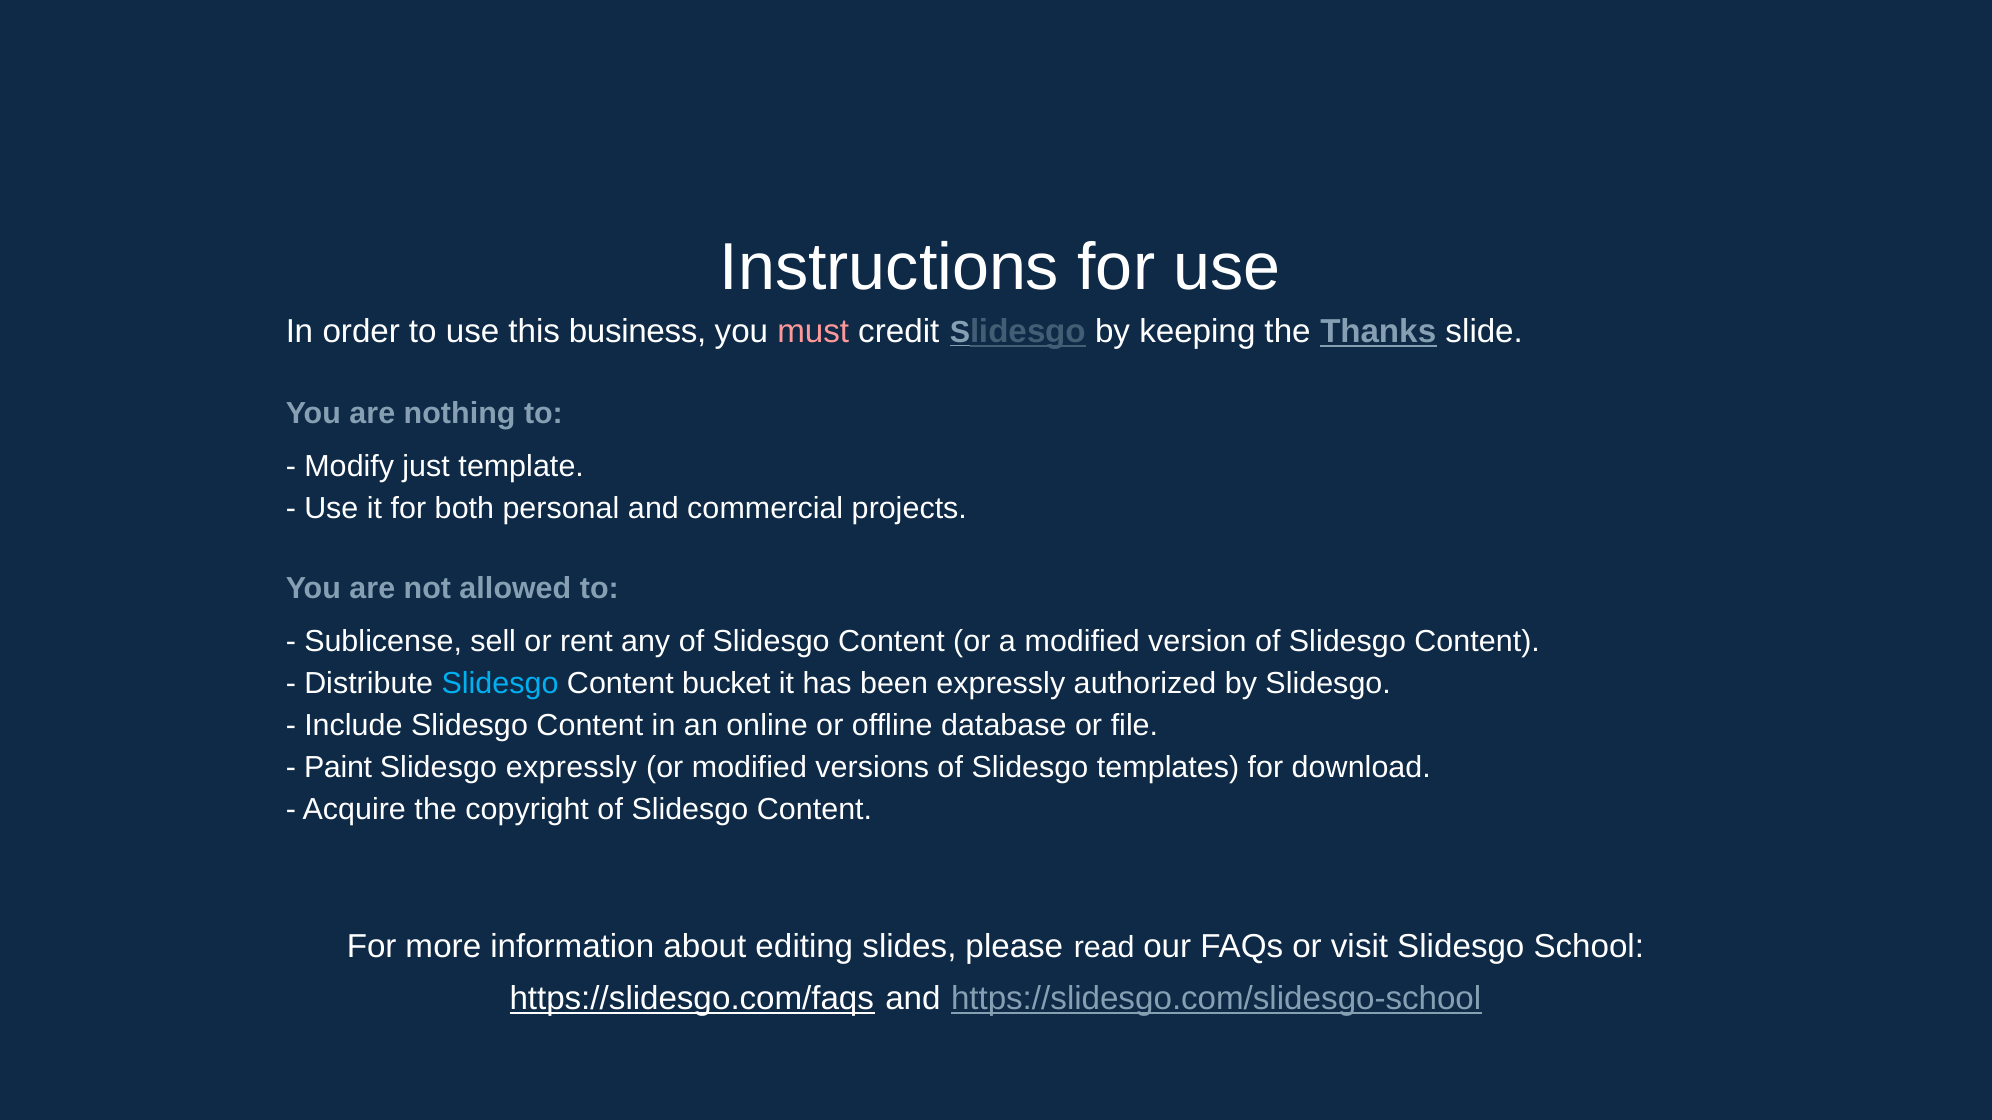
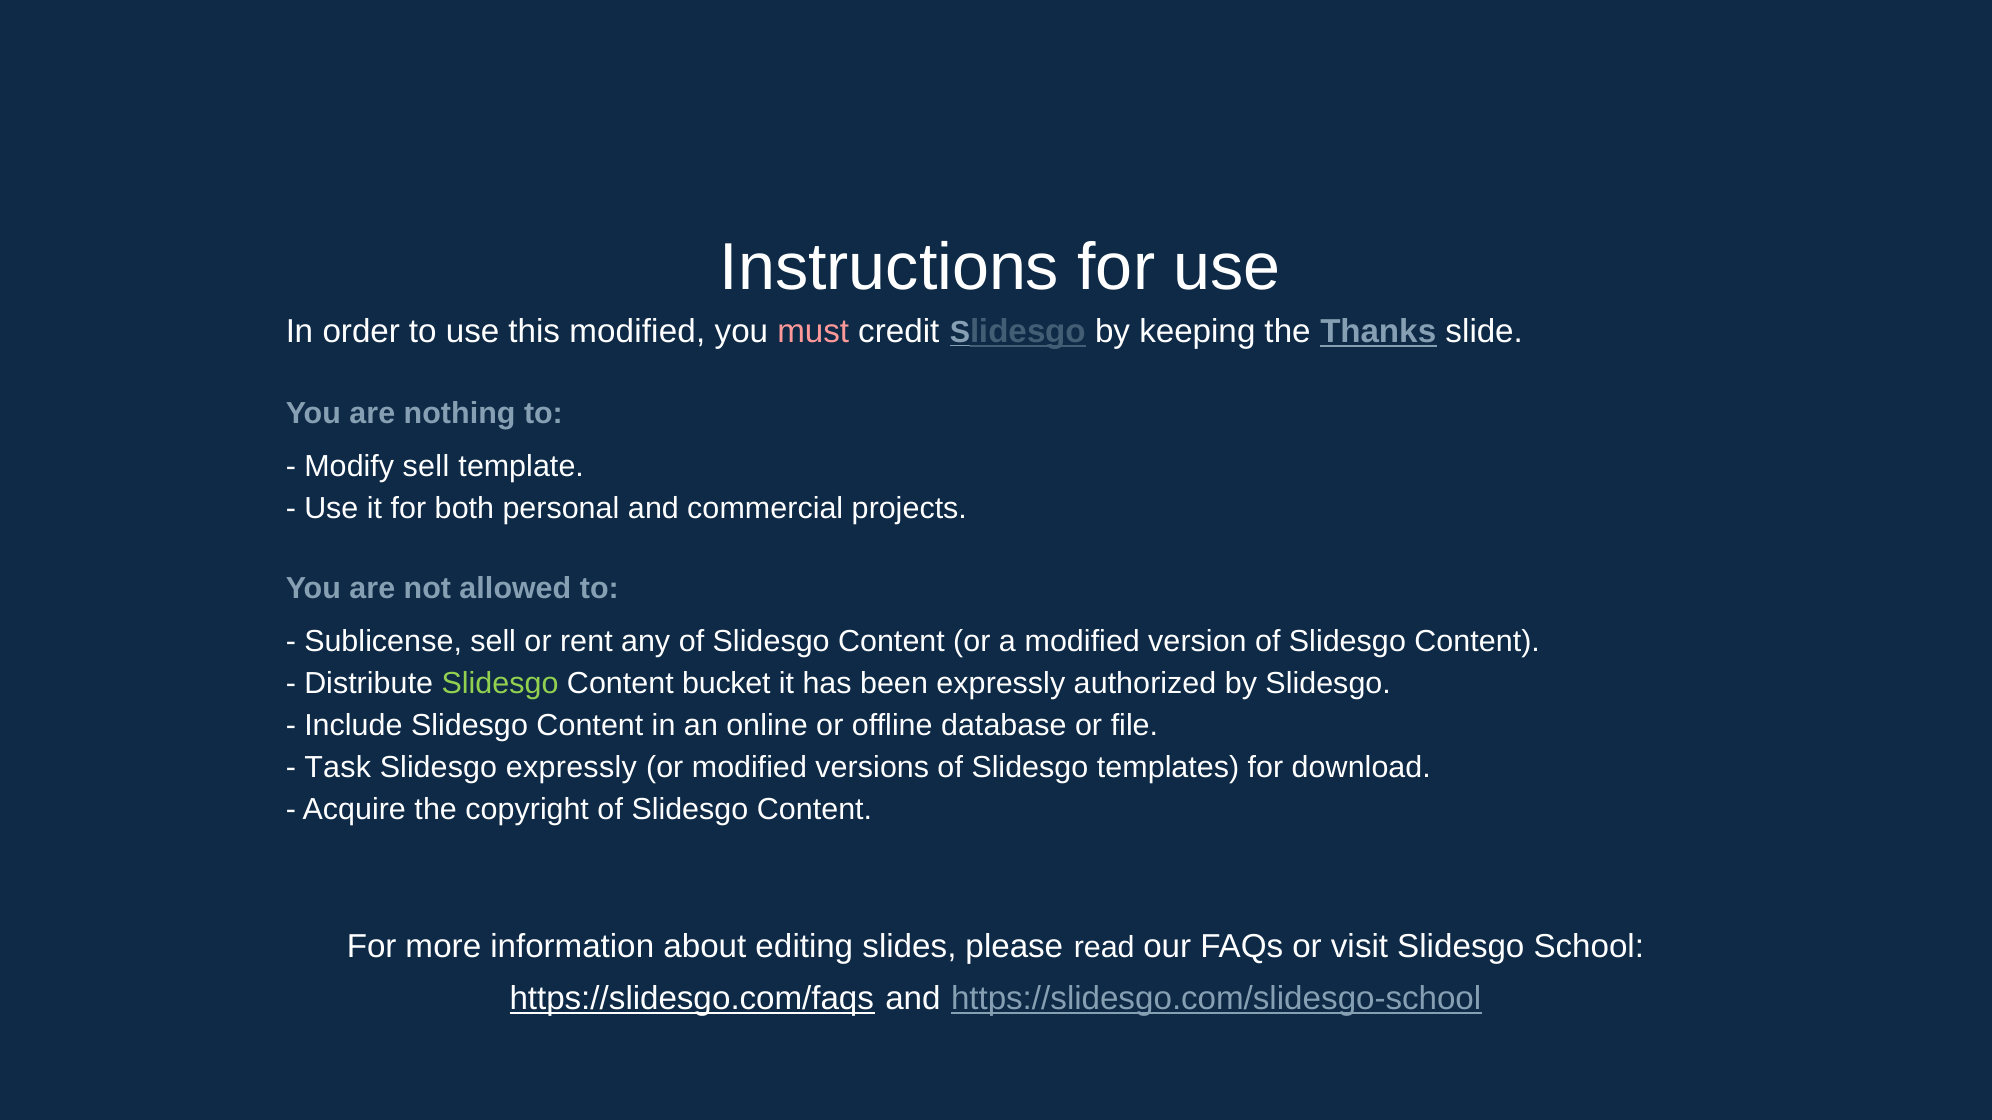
this business: business -> modified (637, 331)
Modify just: just -> sell (426, 466)
Slidesgo colour: light blue -> light green (500, 684)
Paint: Paint -> Task (338, 768)
